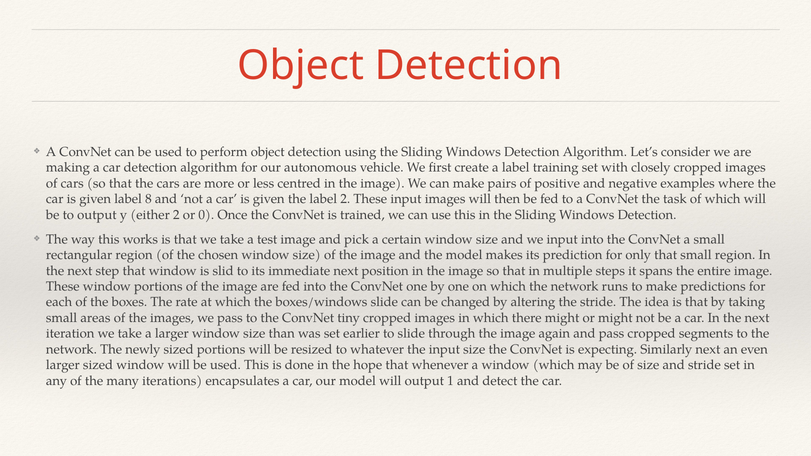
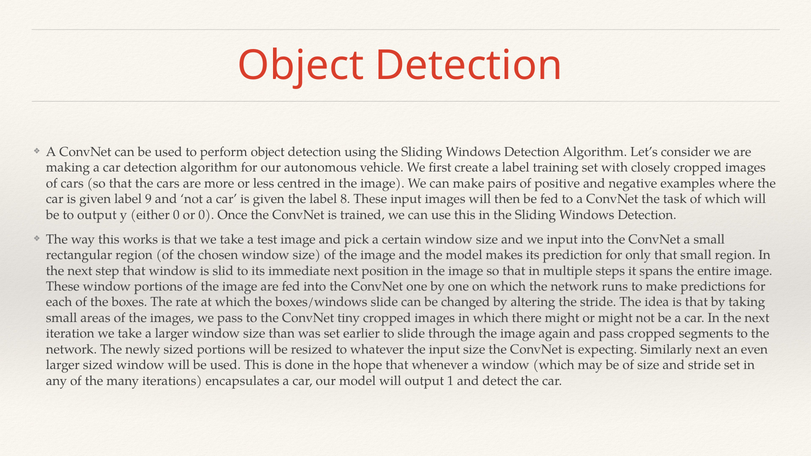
8: 8 -> 9 (148, 199)
label 2: 2 -> 8 (345, 199)
either 2: 2 -> 0 (176, 215)
